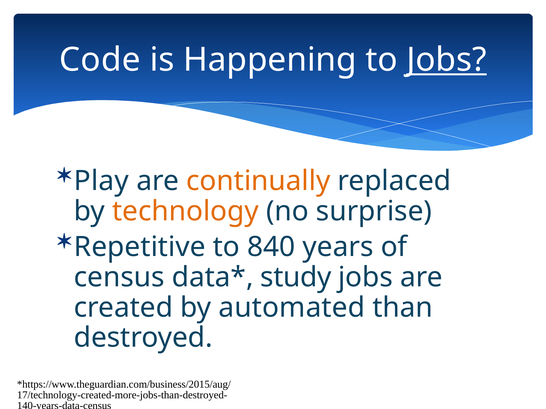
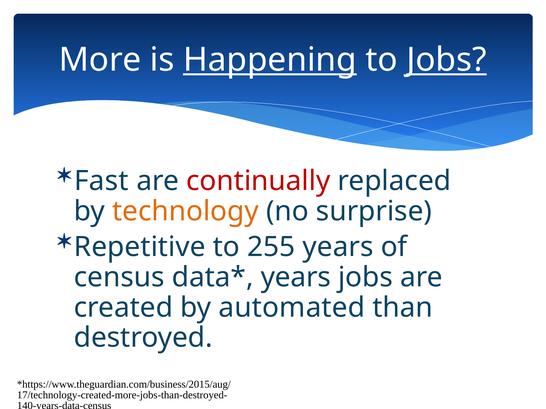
Code: Code -> More (100, 60)
Happening underline: none -> present (270, 60)
Play: Play -> Fast (101, 181)
continually colour: orange -> red (258, 181)
840: 840 -> 255 (271, 247)
study: study -> years (296, 278)
